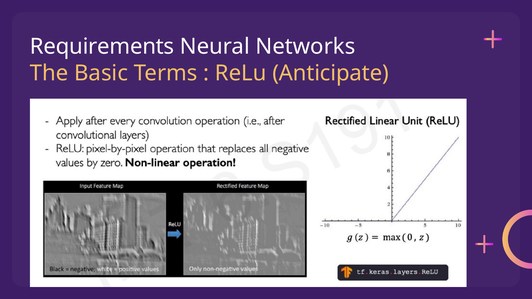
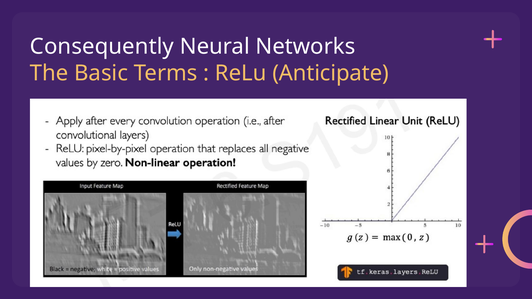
Requirements: Requirements -> Consequently (102, 47)
